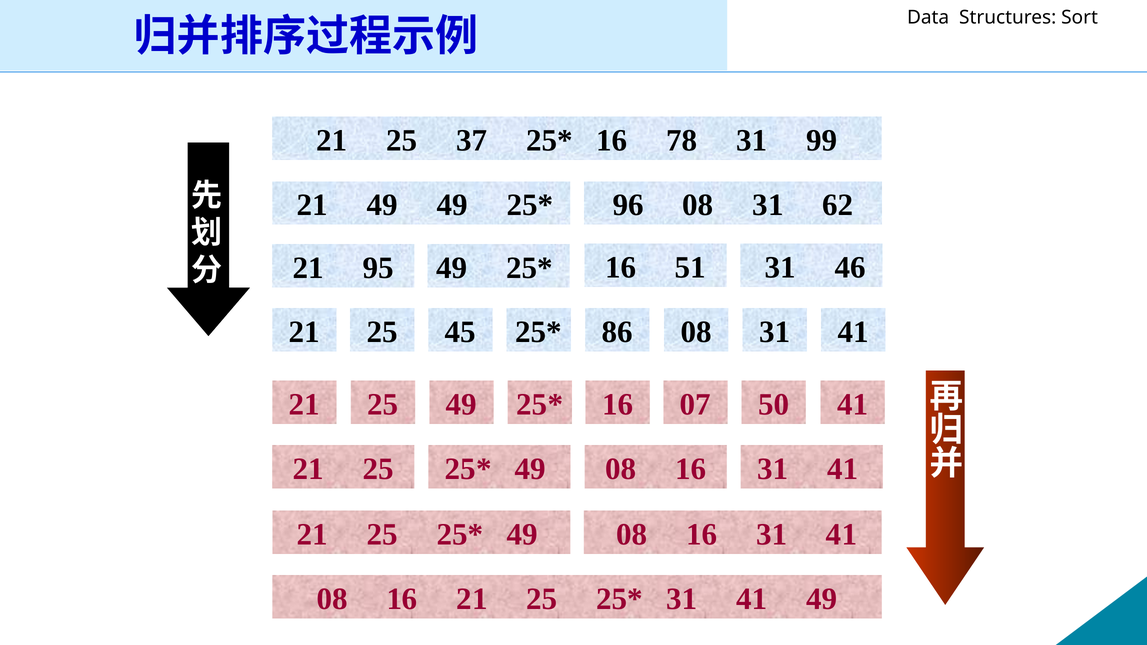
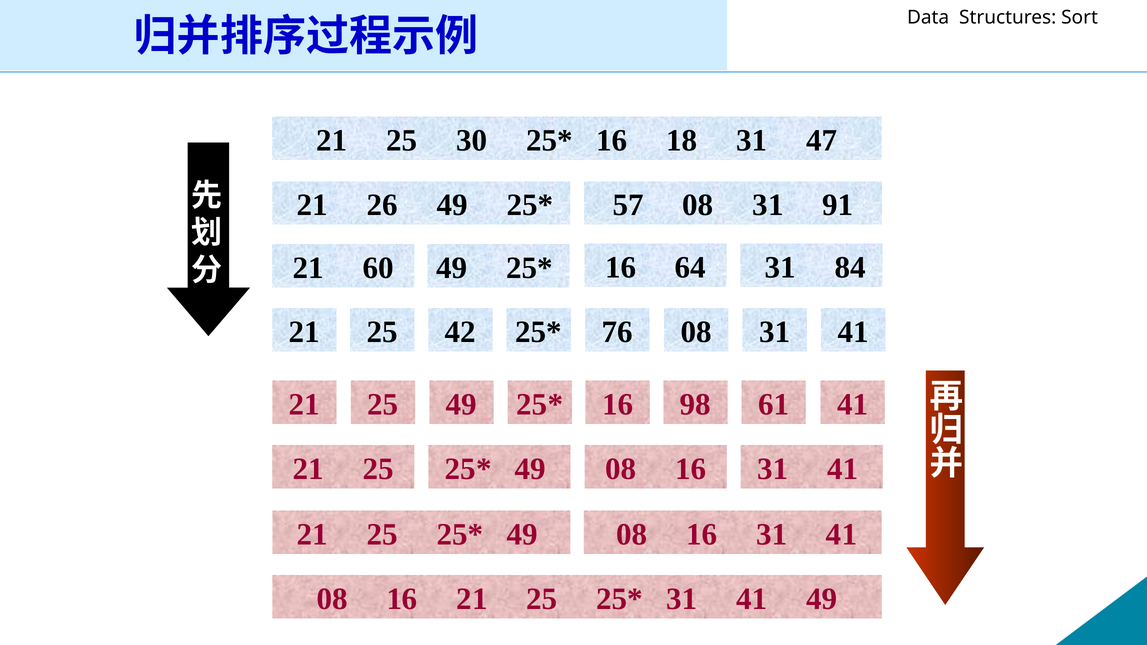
37: 37 -> 30 (472, 141)
78: 78 -> 18 (682, 141)
99: 99 -> 47 (822, 141)
21 49: 49 -> 26 (382, 205)
96: 96 -> 57 (628, 205)
62: 62 -> 91 (838, 205)
95: 95 -> 60 (378, 268)
51: 51 -> 64 (691, 268)
46: 46 -> 84 (850, 268)
45: 45 -> 42 (460, 332)
86: 86 -> 76 (617, 332)
07: 07 -> 98 (696, 404)
50: 50 -> 61 (774, 404)
